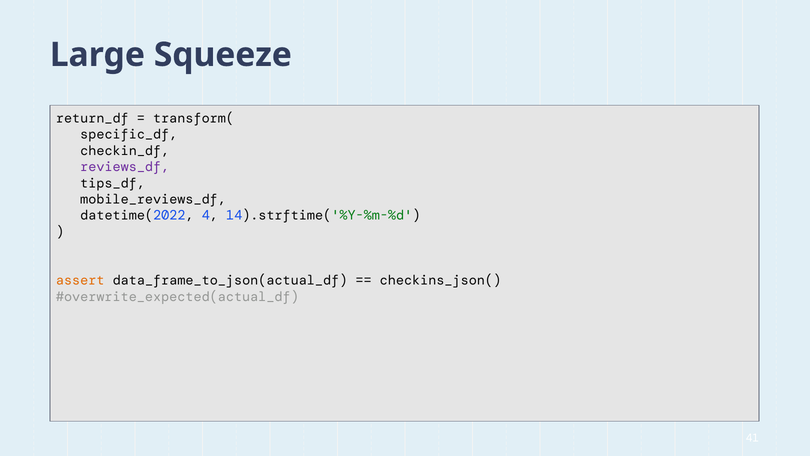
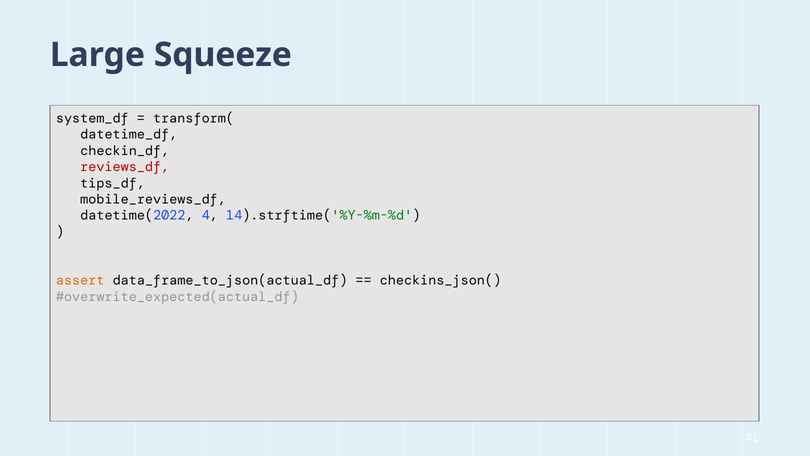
return_df: return_df -> system_df (92, 118)
specific_df: specific_df -> datetime_df (129, 134)
reviews_df colour: purple -> red (125, 167)
